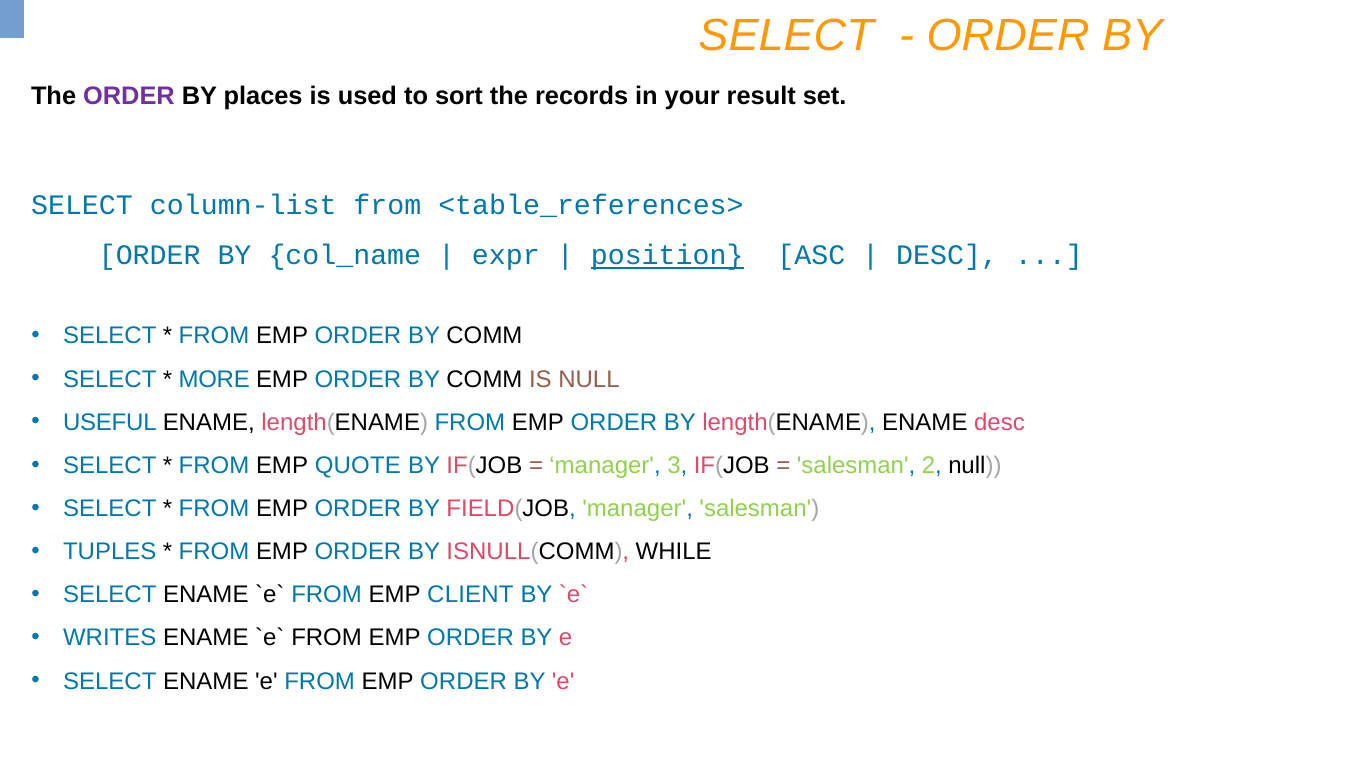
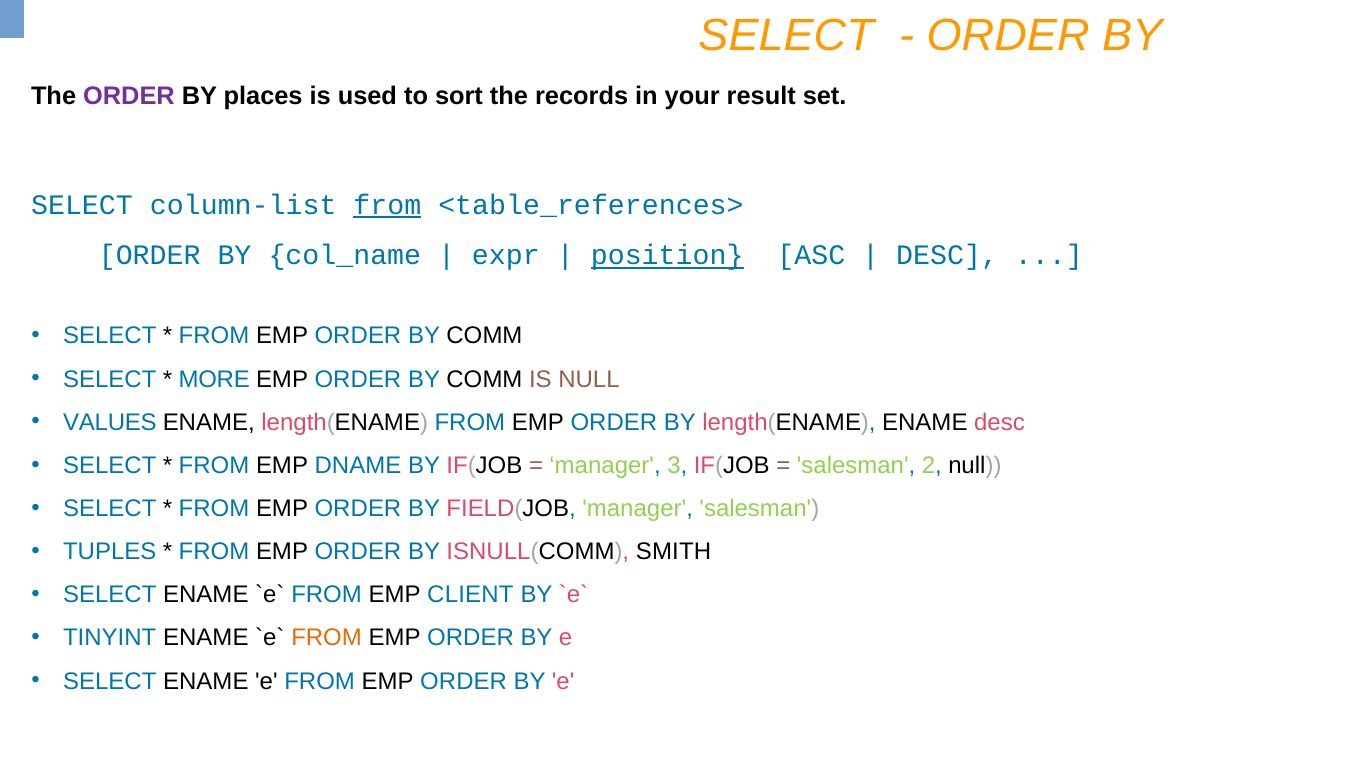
from underline: none -> present (387, 205)
USEFUL: USEFUL -> VALUES (110, 423)
QUOTE: QUOTE -> DNAME (358, 466)
WHILE: WHILE -> SMITH (674, 552)
WRITES: WRITES -> TINYINT (110, 639)
FROM colour: black -> orange (327, 639)
